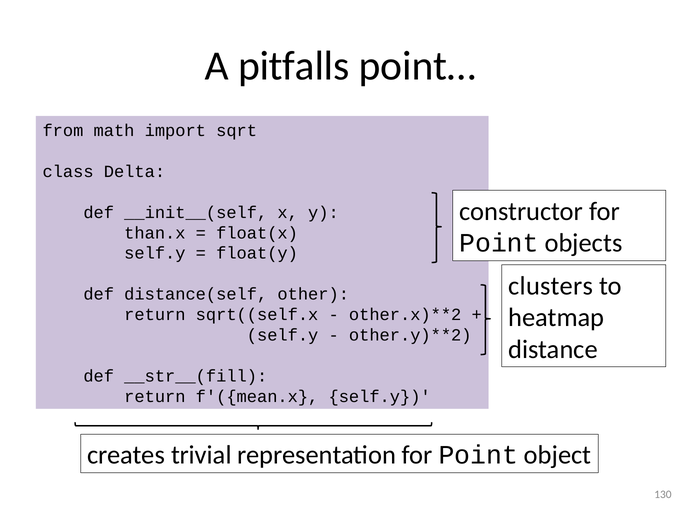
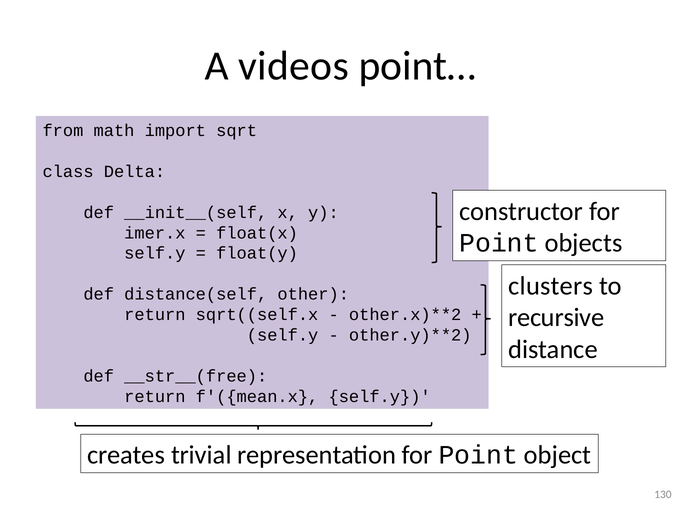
pitfalls: pitfalls -> videos (293, 66)
than.x: than.x -> imer.x (155, 233)
heatmap: heatmap -> recursive (556, 317)
__str__(fill: __str__(fill -> __str__(free (196, 376)
